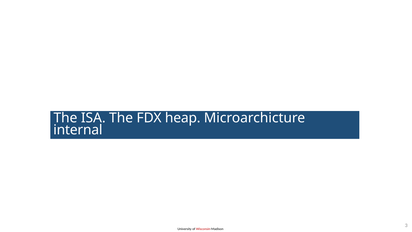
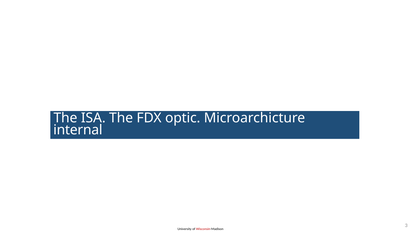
heap: heap -> optic (183, 118)
